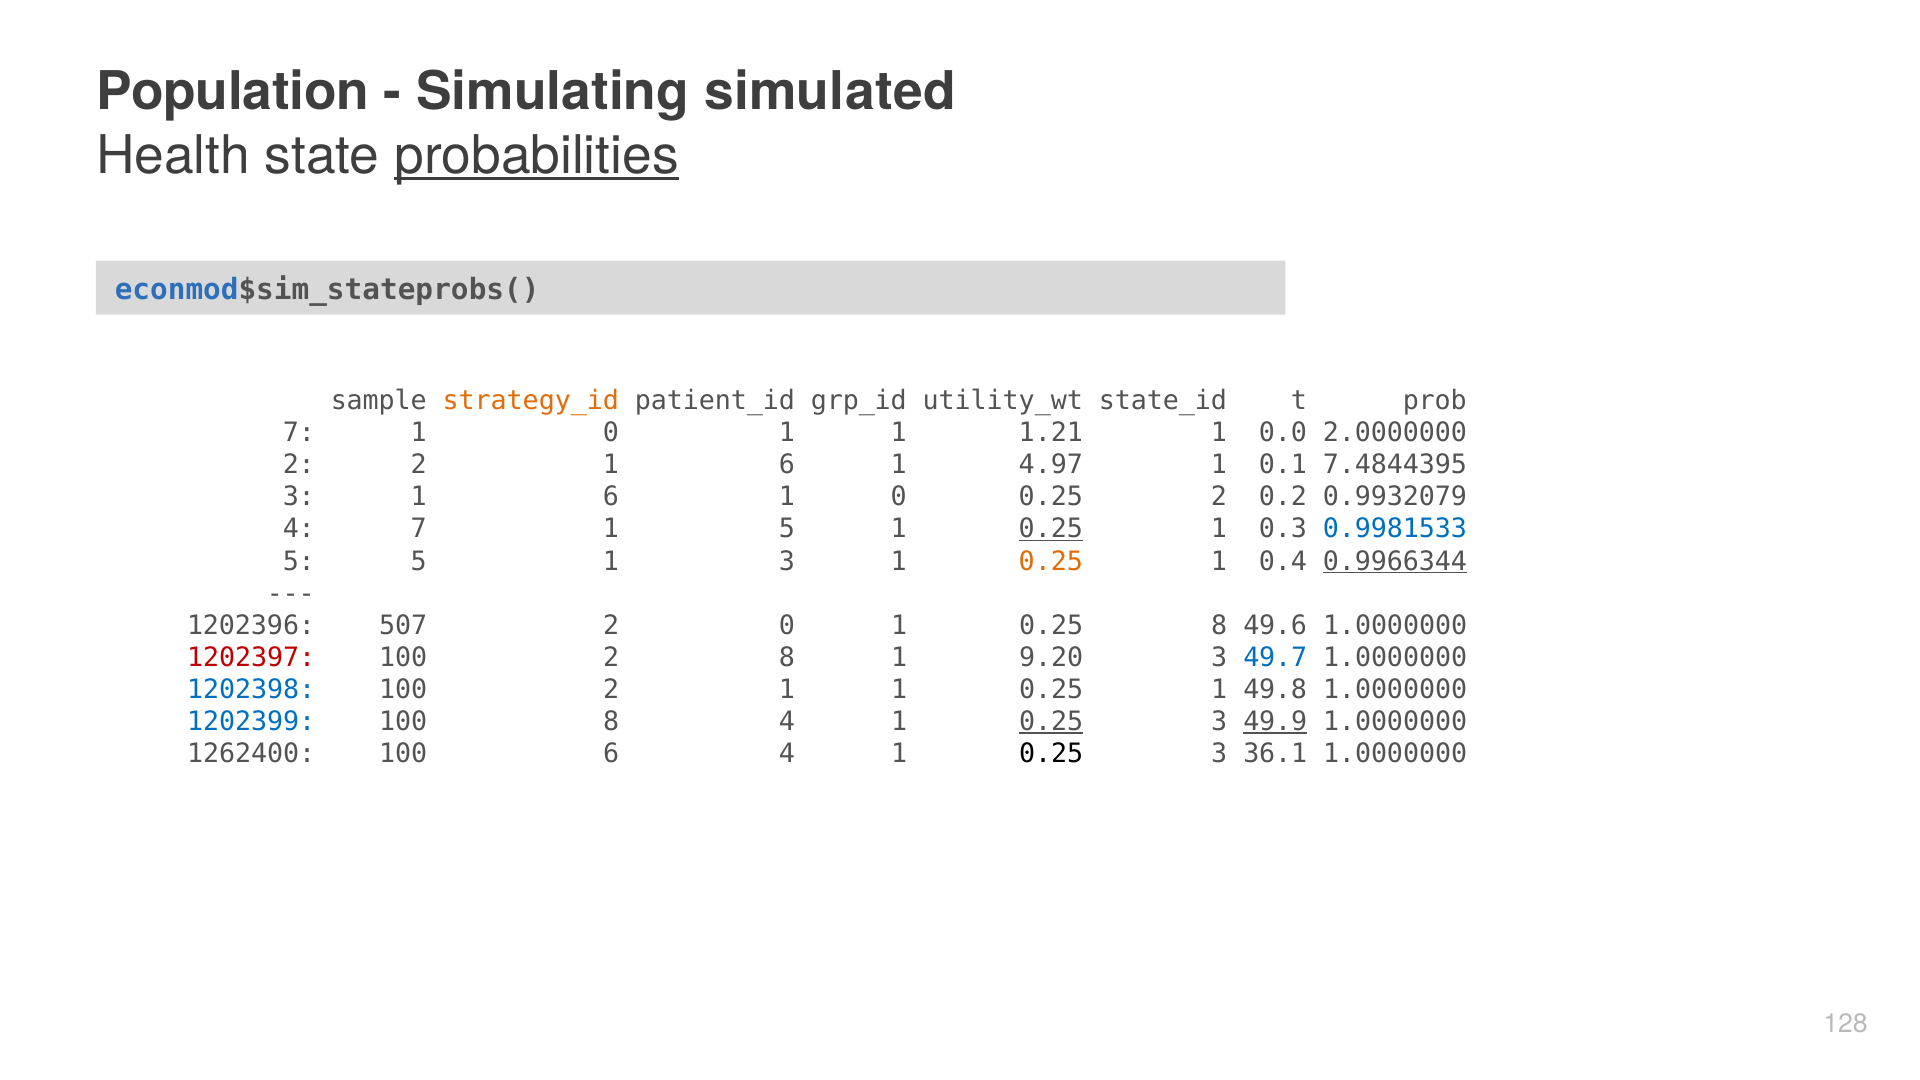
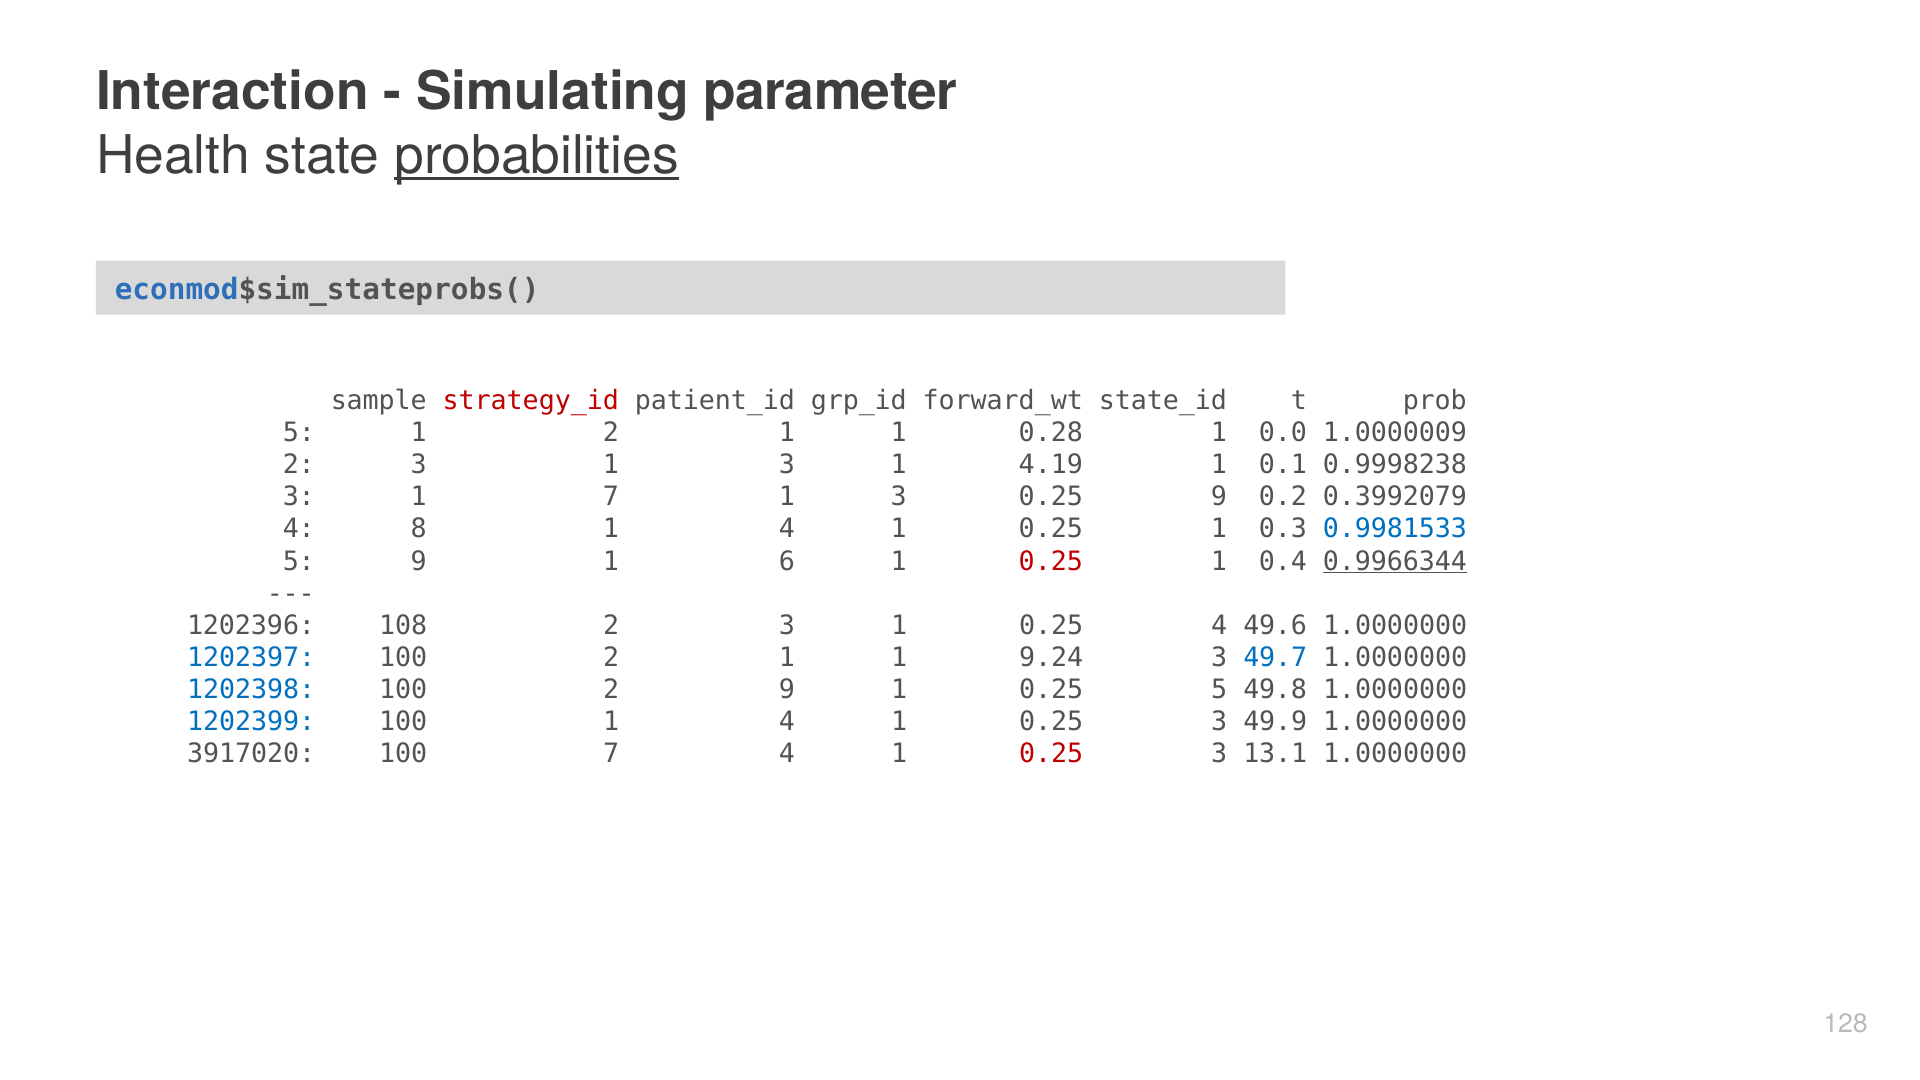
Population: Population -> Interaction (232, 92)
simulated: simulated -> parameter (830, 92)
strategy_id colour: orange -> red (531, 401)
utility_wt: utility_wt -> forward_wt (1003, 401)
7: 7 -> 5 (299, 433)
0: 0 -> 2 (611, 433)
1.21: 1.21 -> 0.28 (1051, 433)
2.0000000: 2.0000000 -> 1.0000009 (1395, 433)
2: 2 -> 3 (419, 465)
6: 6 -> 3 (787, 465)
4.97: 4.97 -> 4.19 (1051, 465)
7.4844395: 7.4844395 -> 0.9998238 (1395, 465)
3 1 6: 6 -> 7 (611, 497)
0: 0 -> 3 (899, 497)
0.25 2: 2 -> 9 (1219, 497)
0.9932079: 0.9932079 -> 0.3992079 (1395, 497)
4 7: 7 -> 8 (419, 529)
5: 5 -> 4 (787, 529)
0.25 underline: present -> none (1051, 529)
5 5: 5 -> 9 (419, 561)
1 3: 3 -> 6 (787, 561)
0.25 colour: orange -> red (1051, 561)
507: 507 -> 108 (403, 625)
0: 0 -> 3 (787, 625)
0.25 8: 8 -> 4 (1219, 625)
1202397 colour: red -> blue (251, 657)
100 2 8: 8 -> 1 (787, 657)
9.20: 9.20 -> 9.24 (1051, 657)
100 2 1: 1 -> 9 (787, 689)
1: 1 -> 5 (1219, 689)
100 8: 8 -> 1 (611, 721)
0.25 underline: present -> none (1051, 721)
49.9 underline: present -> none (1275, 721)
1262400: 1262400 -> 3917020 (251, 754)
100 6: 6 -> 7 (611, 754)
0.25 colour: black -> red (1051, 754)
36.1: 36.1 -> 13.1 (1275, 754)
